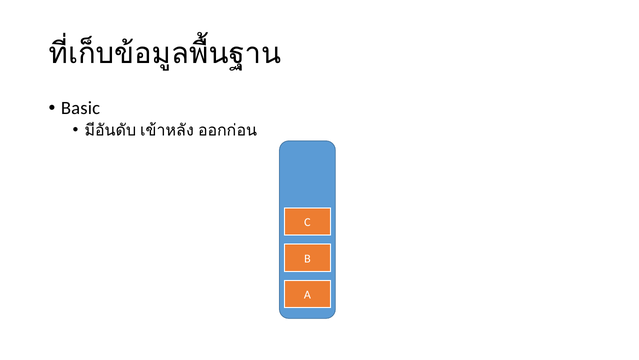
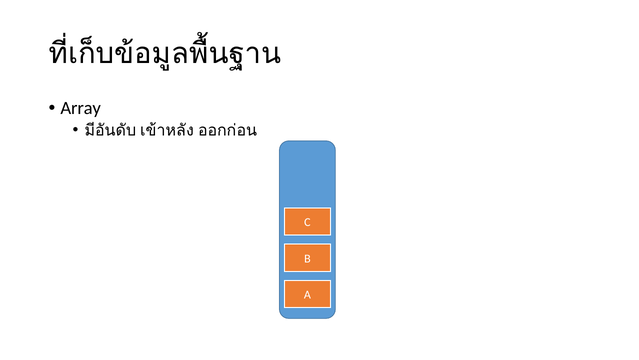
Basic: Basic -> Array (81, 108)
